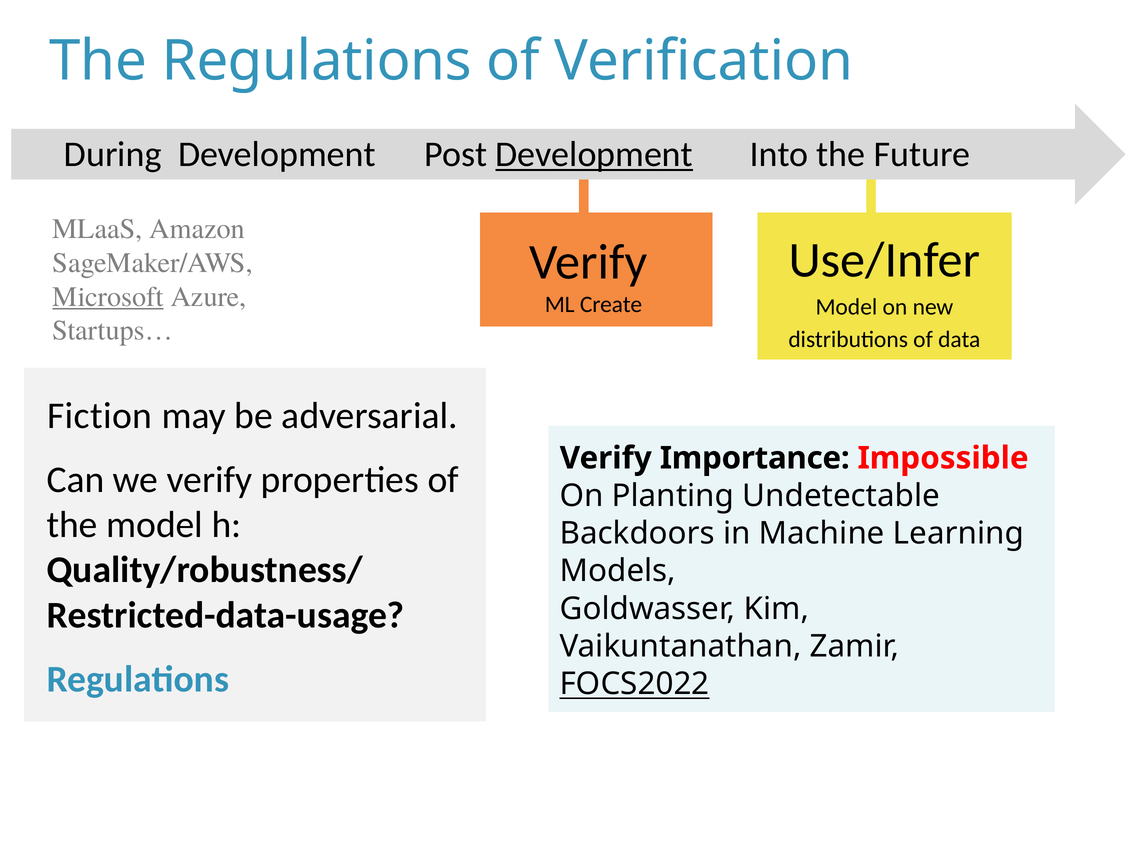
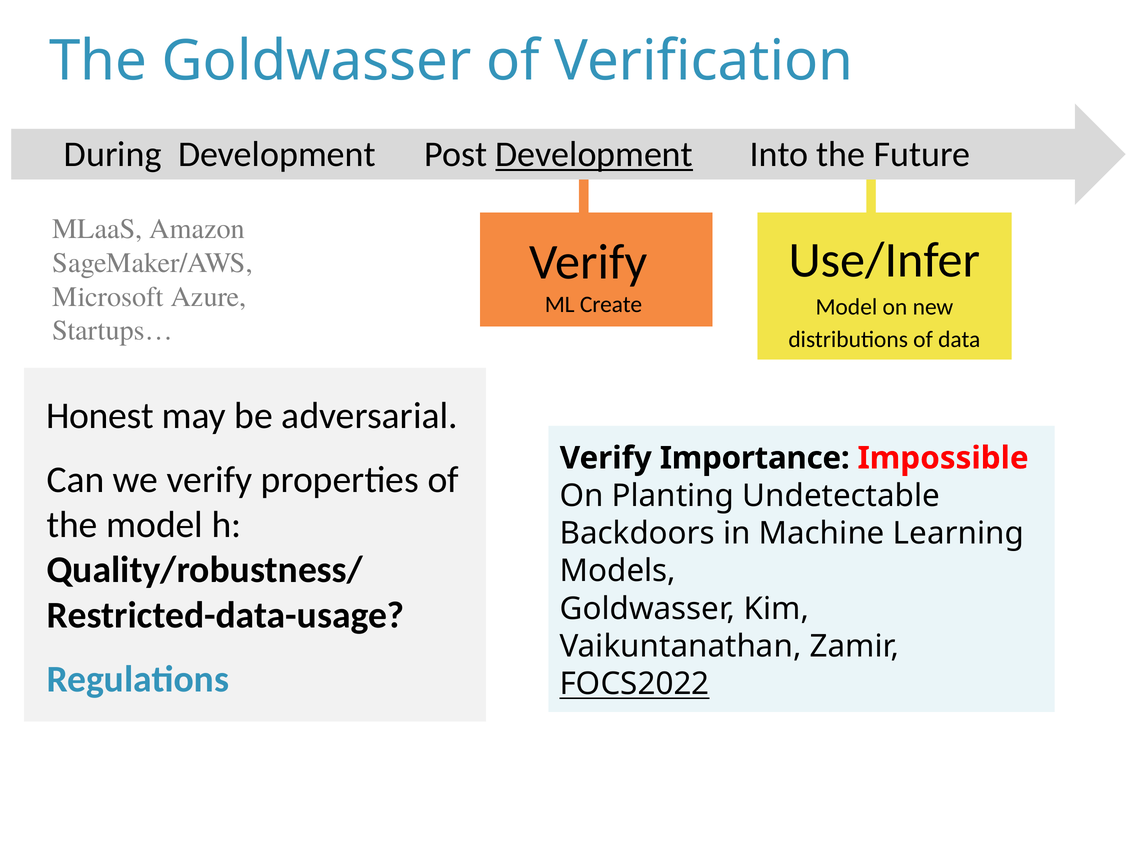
The Regulations: Regulations -> Goldwasser (317, 61)
Microsoft underline: present -> none (108, 297)
Fiction: Fiction -> Honest (100, 416)
